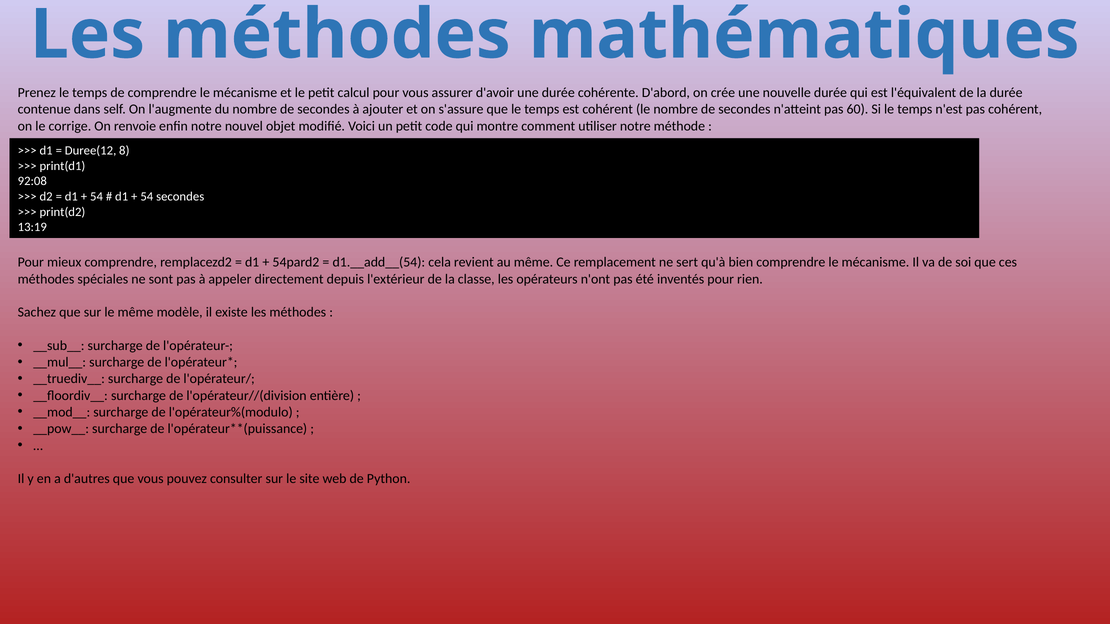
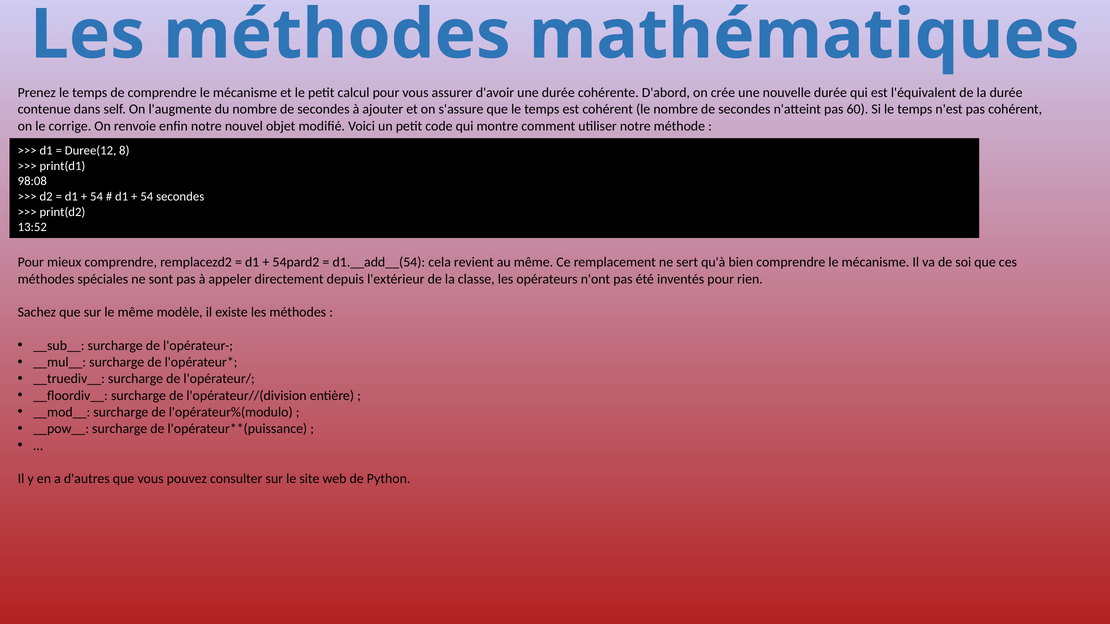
92:08: 92:08 -> 98:08 (32, 181)
13:19: 13:19 -> 13:52 (32, 227)
